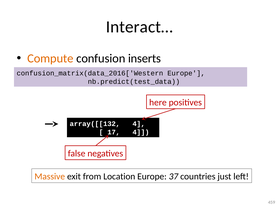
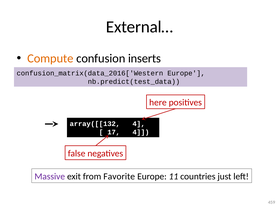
Interact…: Interact… -> External… (140, 27)
Massive colour: orange -> purple (50, 177)
Location: Location -> Favorite (119, 177)
37: 37 -> 11 (174, 177)
